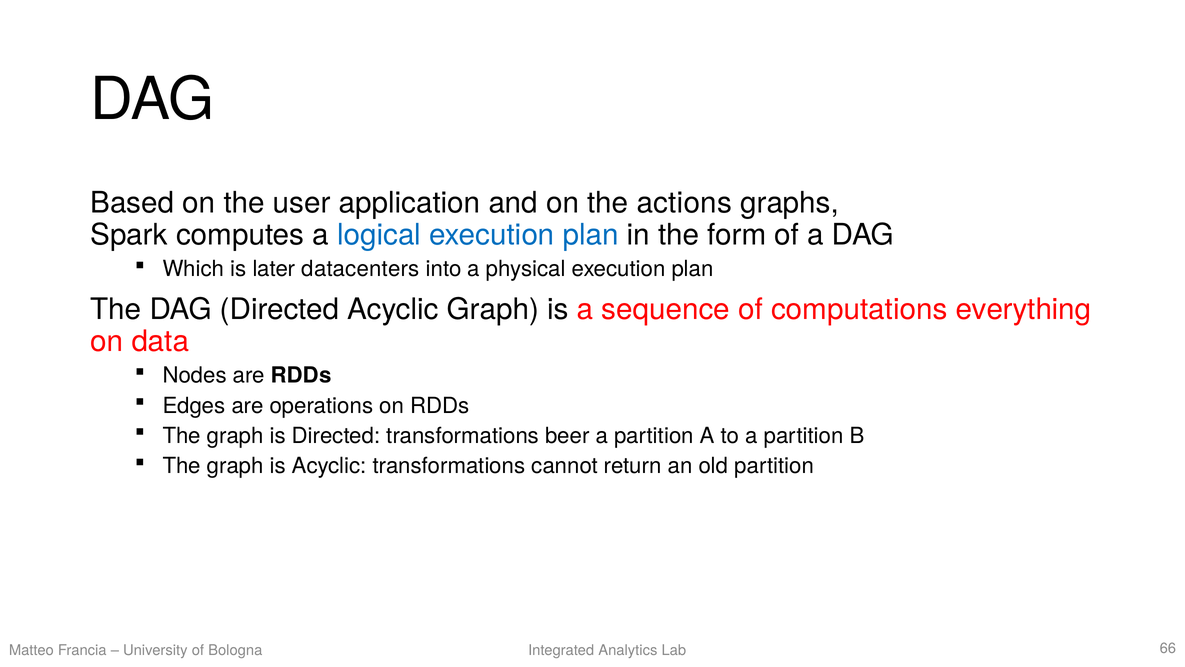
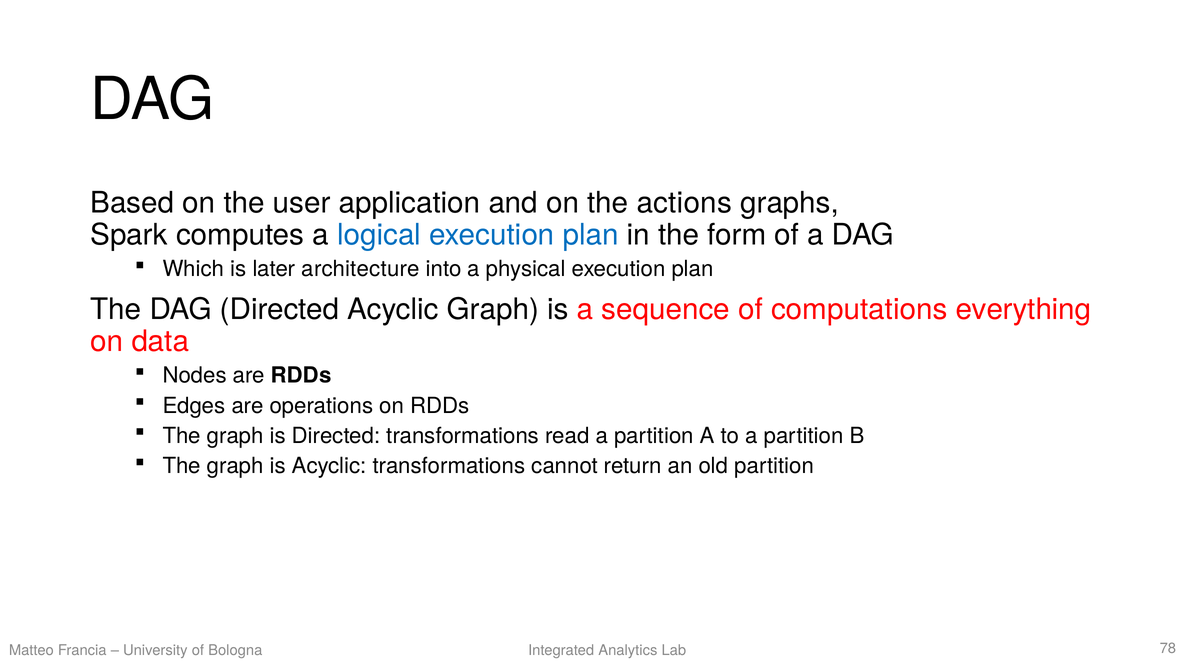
datacenters: datacenters -> architecture (360, 269)
beer: beer -> read (567, 436)
66: 66 -> 78 (1168, 648)
